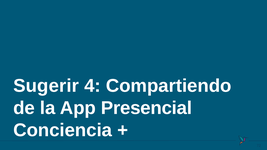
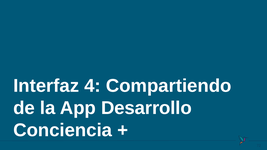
Sugerir: Sugerir -> Interfaz (46, 86)
Presencial: Presencial -> Desarrollo (146, 108)
